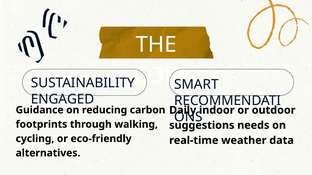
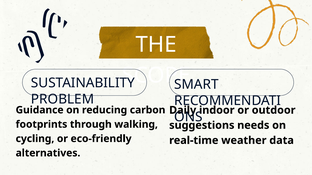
ENGAGED: ENGAGED -> PROBLEM (63, 100)
